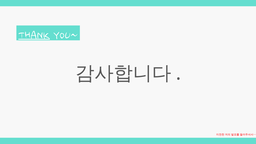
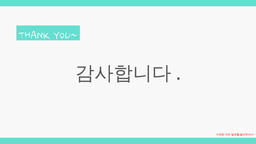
THANK underline: present -> none (34, 34)
